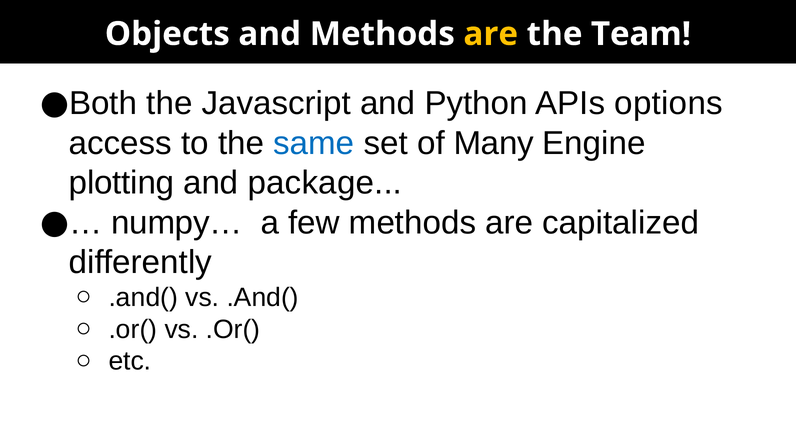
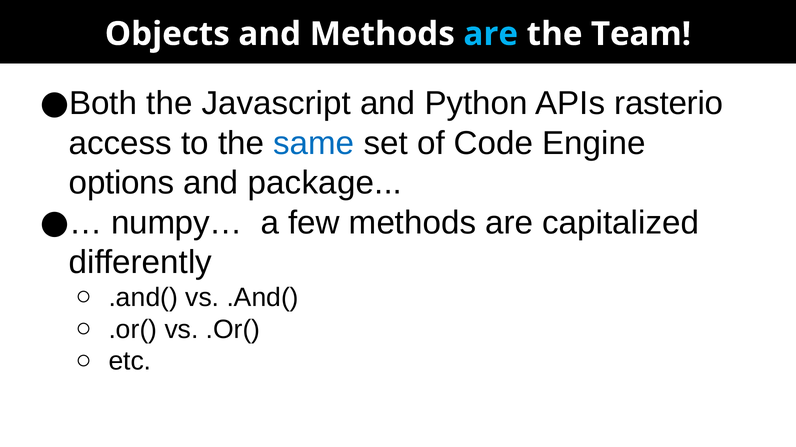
are colour: yellow -> light blue (491, 34)
options: options -> rasterio (669, 104)
Many: Many -> Code (494, 143)
plotting: plotting -> options (122, 183)
